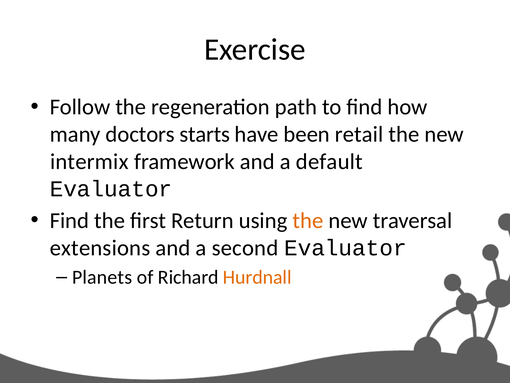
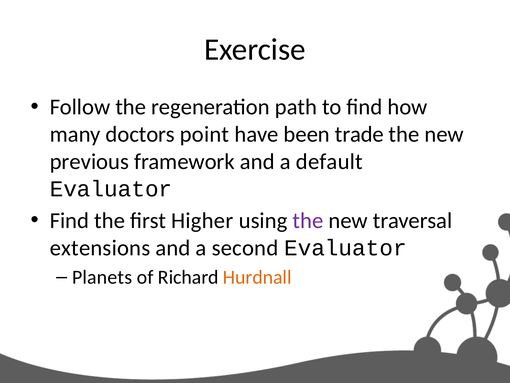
starts: starts -> point (205, 134)
retail: retail -> trade (359, 134)
intermix: intermix -> previous (89, 161)
Return: Return -> Higher (202, 220)
the colour: orange -> purple (308, 220)
